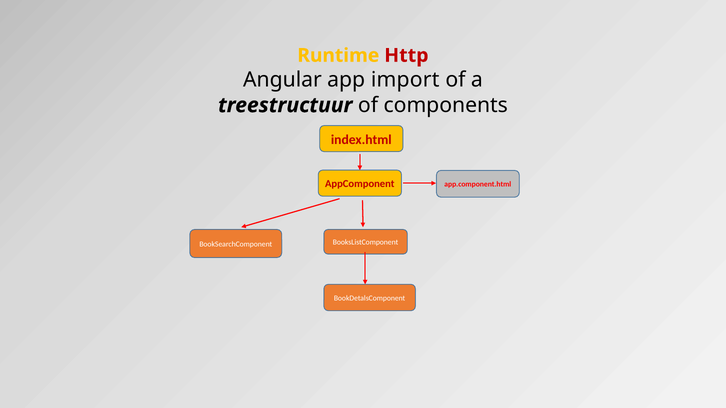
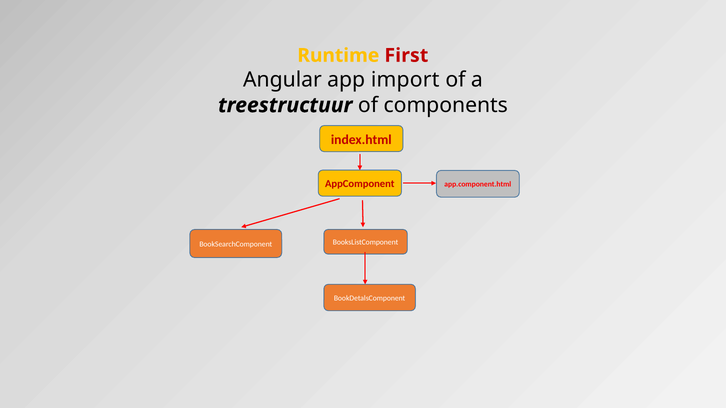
Http: Http -> First (406, 55)
